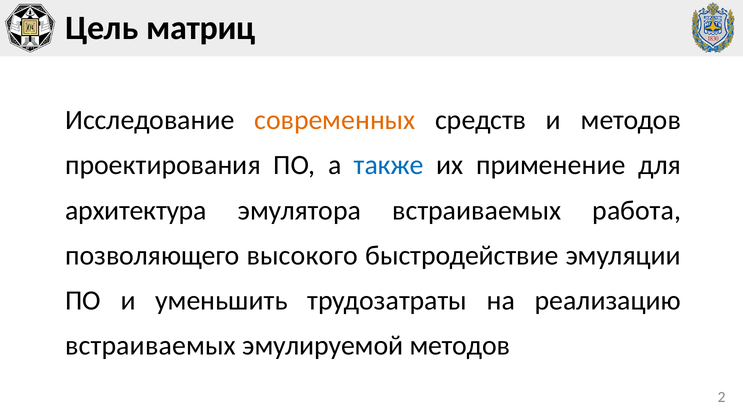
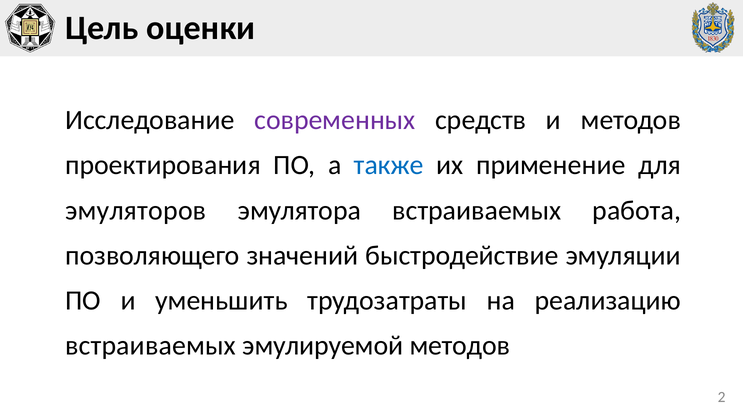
матриц: матриц -> оценки (201, 28)
современных colour: orange -> purple (335, 120)
архитектура: архитектура -> эмуляторов (136, 210)
высокого: высокого -> значений (302, 255)
